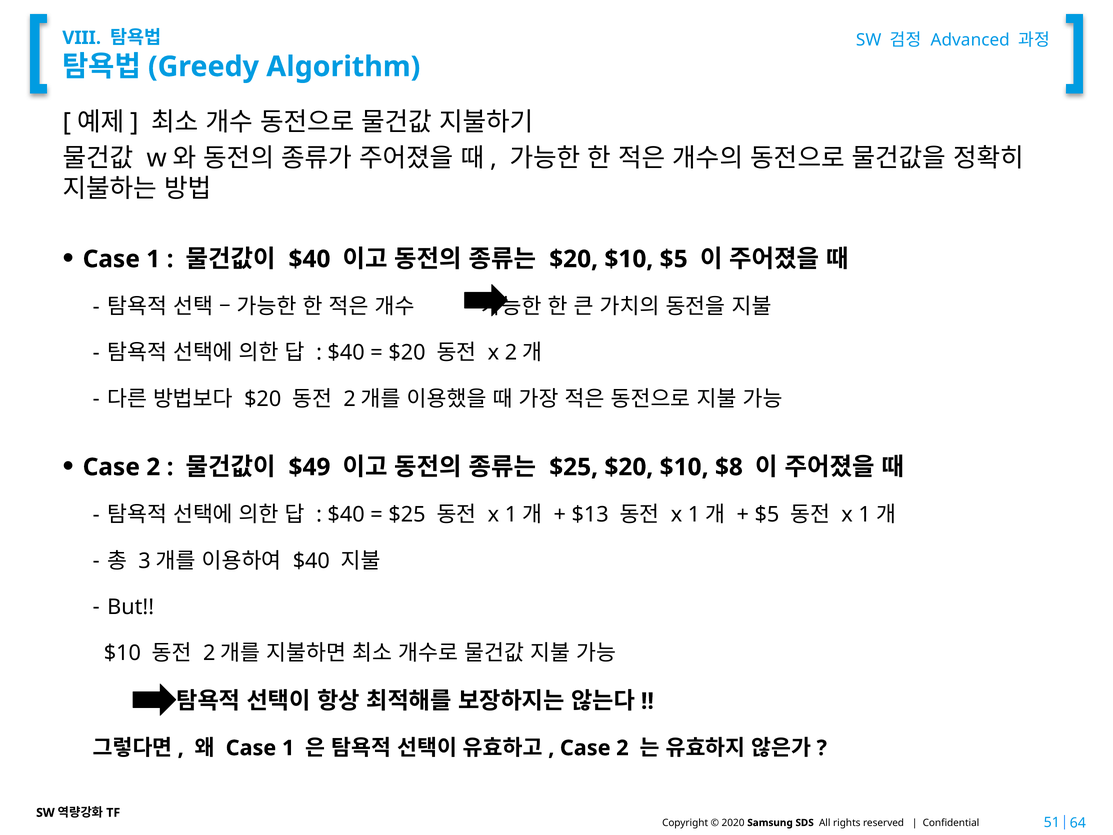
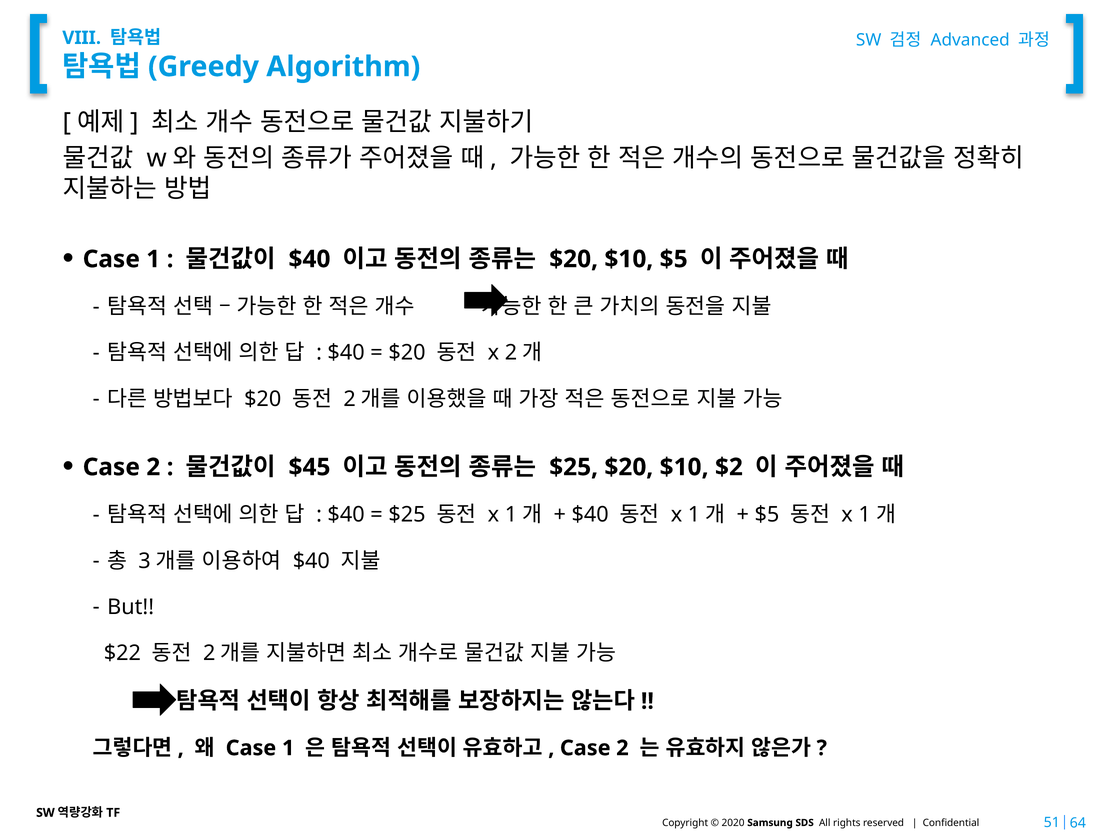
$49: $49 -> $45 (309, 467)
$8: $8 -> $2 (729, 467)
$13: $13 -> $40 (590, 515)
$10: $10 -> $22 (122, 653)
